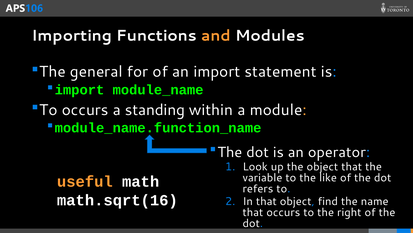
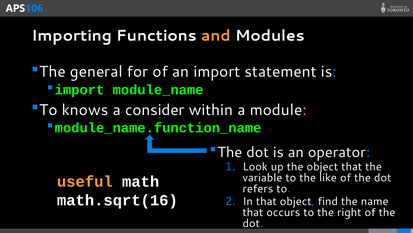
To occurs: occurs -> knows (85, 110)
standing: standing -> consider (155, 110)
